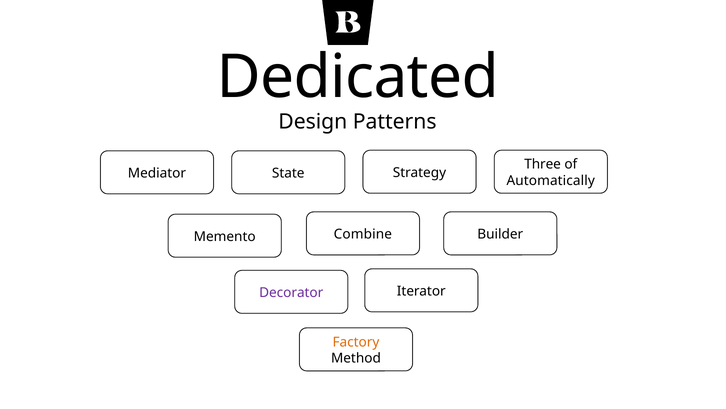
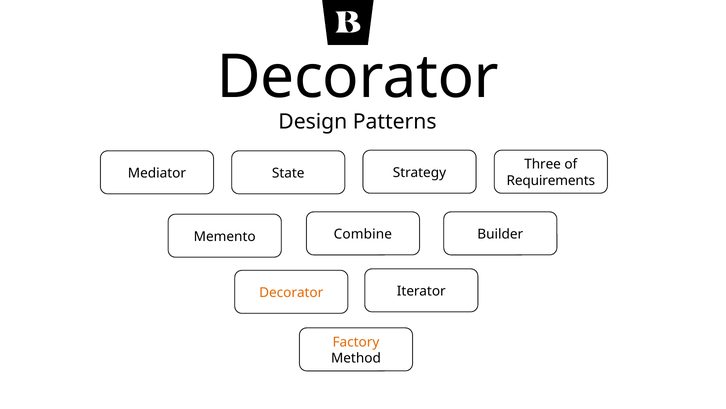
Dedicated: Dedicated -> Decorator (358, 77)
Automatically: Automatically -> Requirements (551, 181)
Decorator colour: purple -> orange (291, 292)
